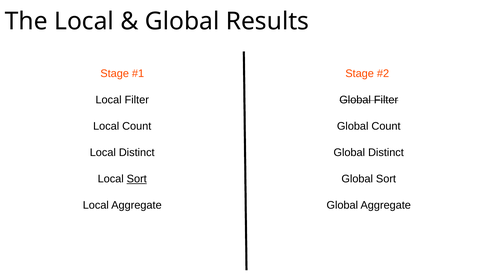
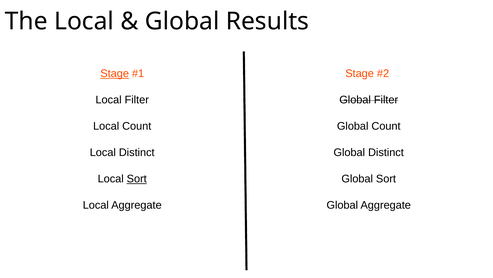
Stage underline: none -> present (115, 73)
